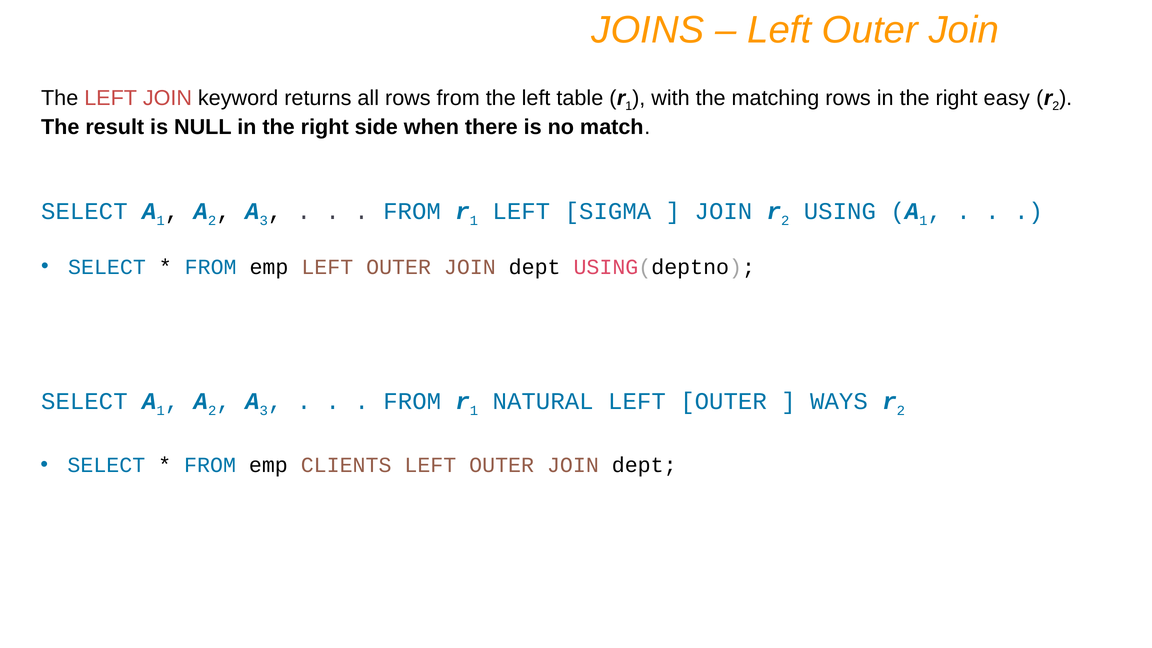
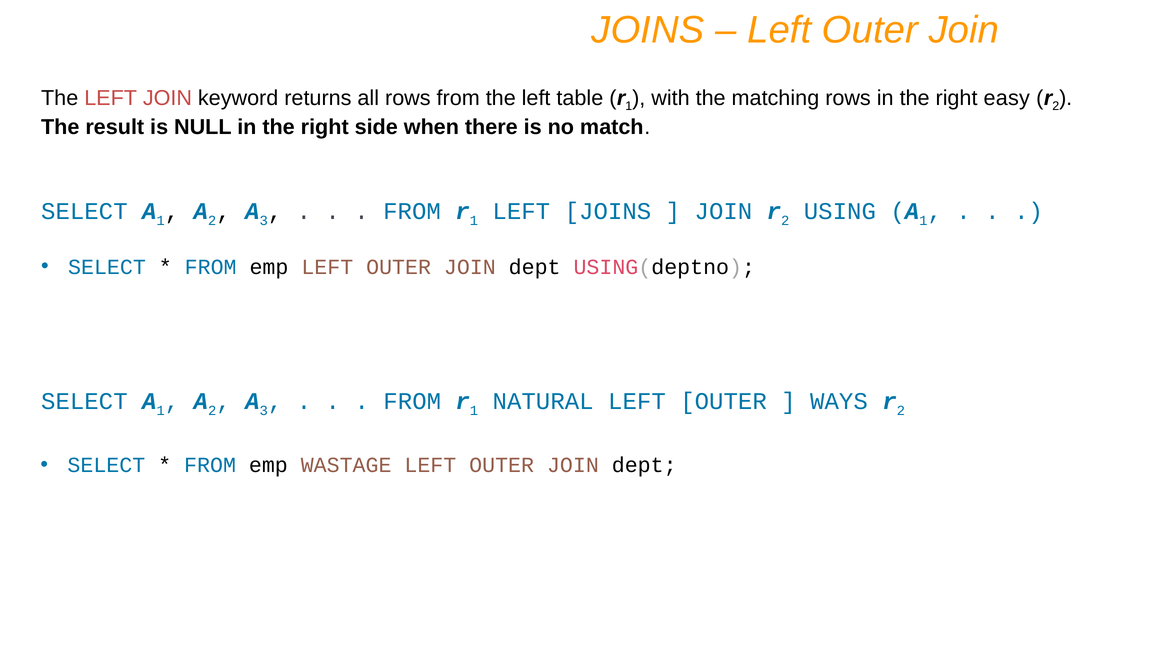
LEFT SIGMA: SIGMA -> JOINS (608, 212)
CLIENTS: CLIENTS -> WASTAGE (346, 465)
